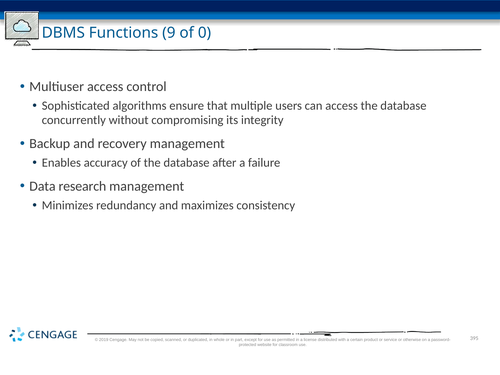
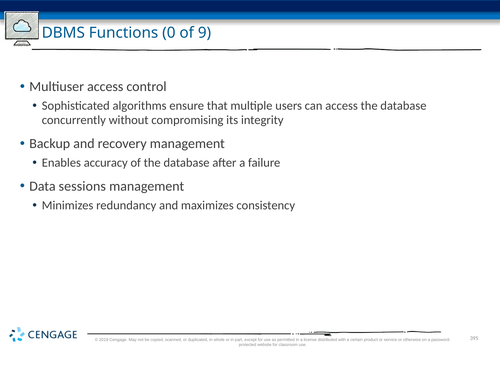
9: 9 -> 0 (169, 33)
0: 0 -> 9 (205, 33)
research: research -> sessions (82, 186)
